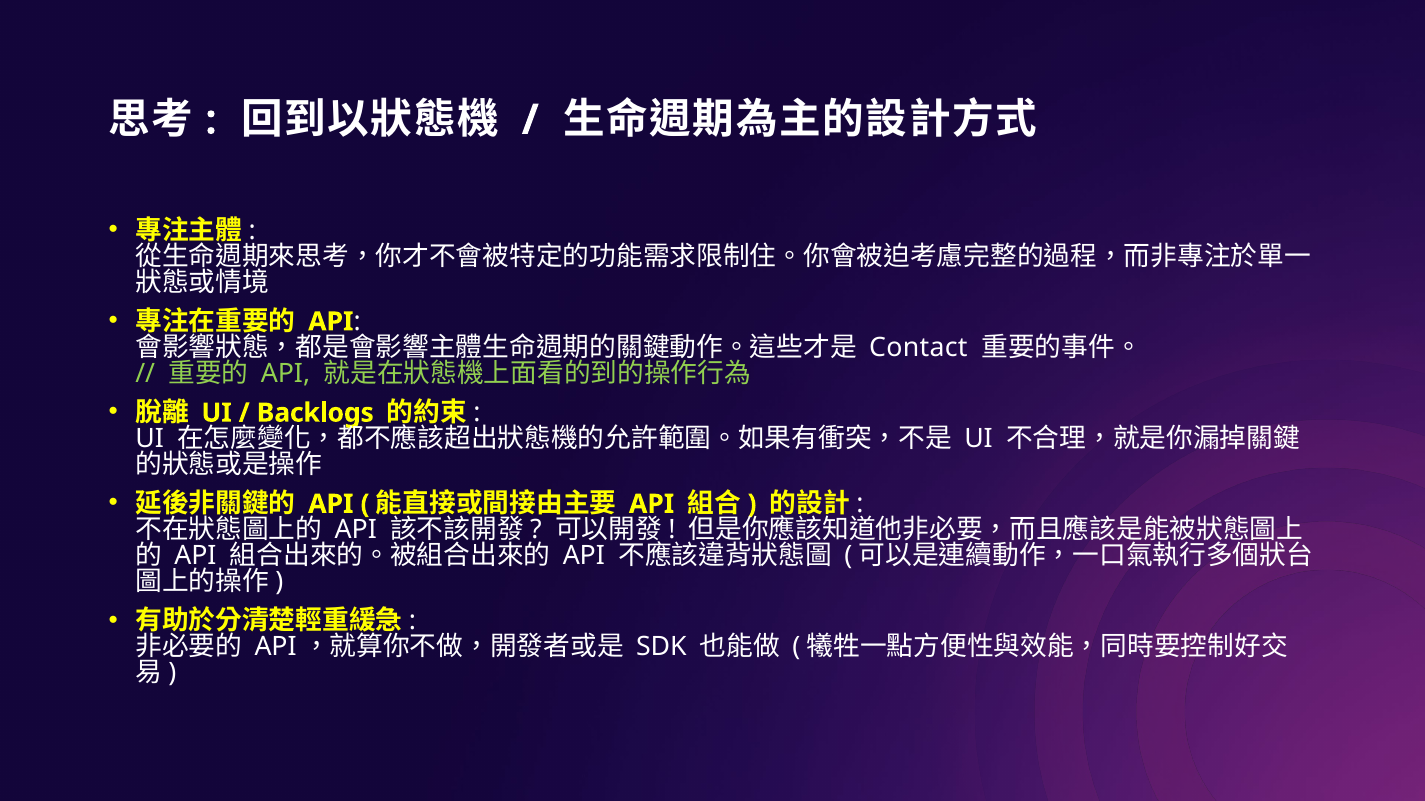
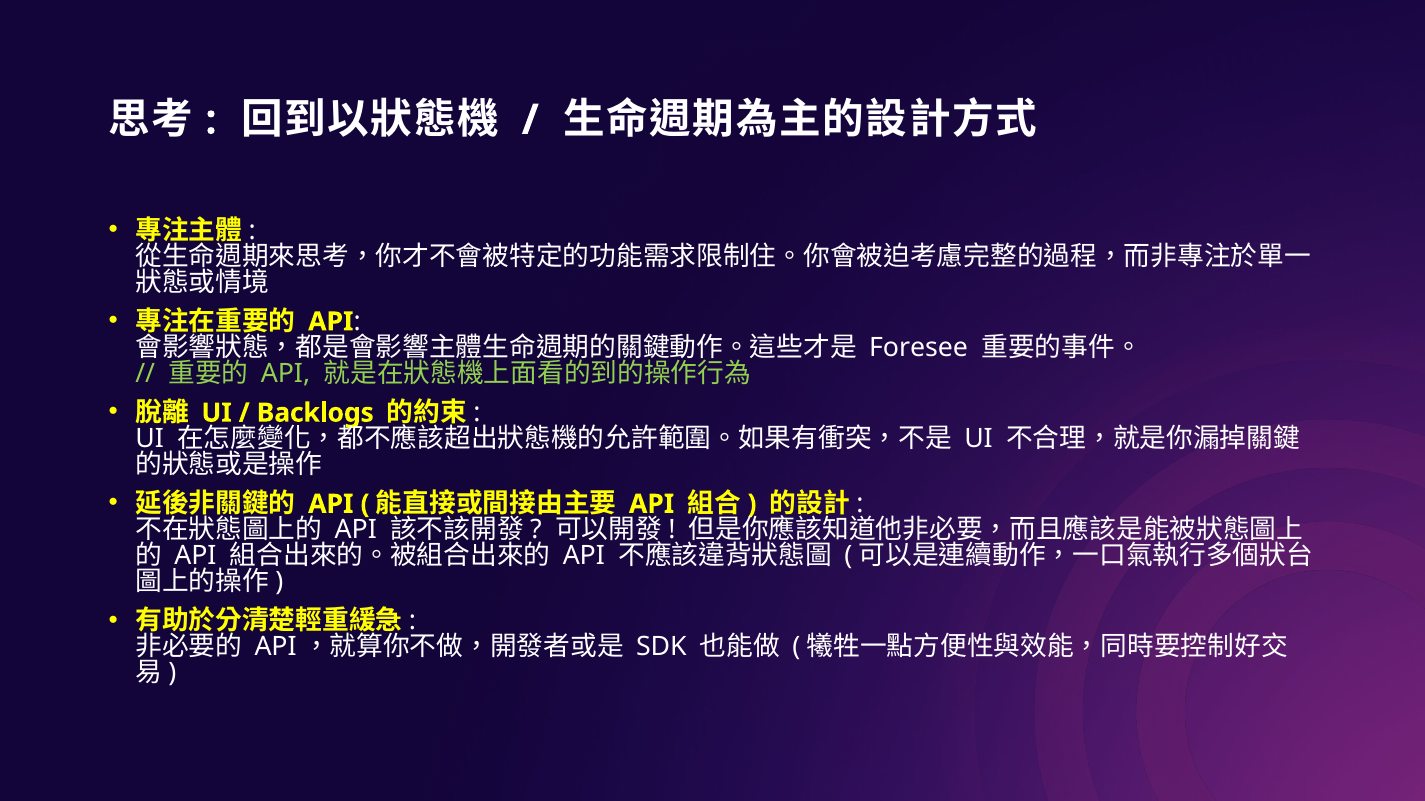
Contact: Contact -> Foresee (919, 348)
